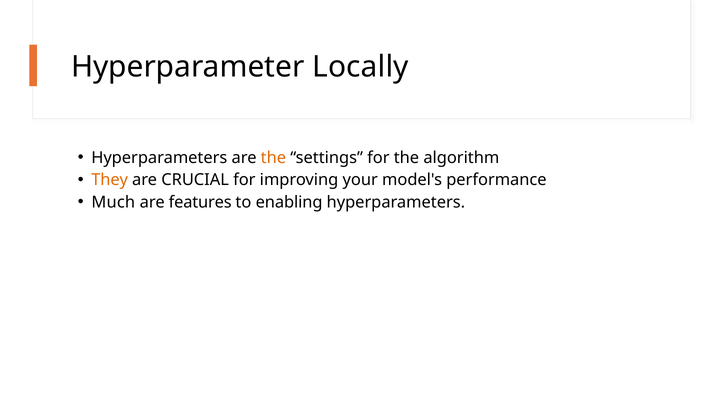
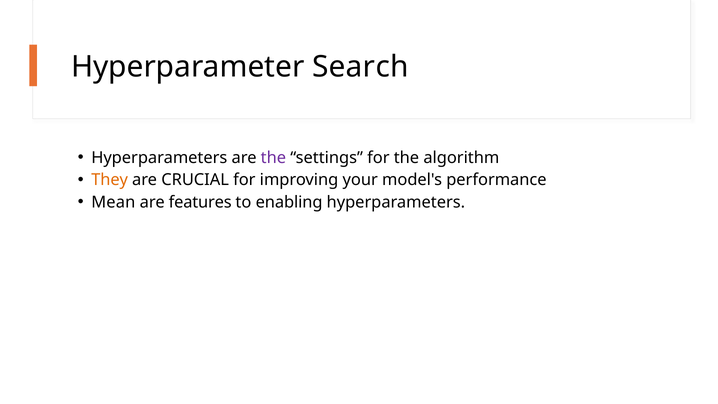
Locally: Locally -> Search (360, 67)
the colour: orange -> purple (273, 158)
Much: Much -> Mean (113, 202)
